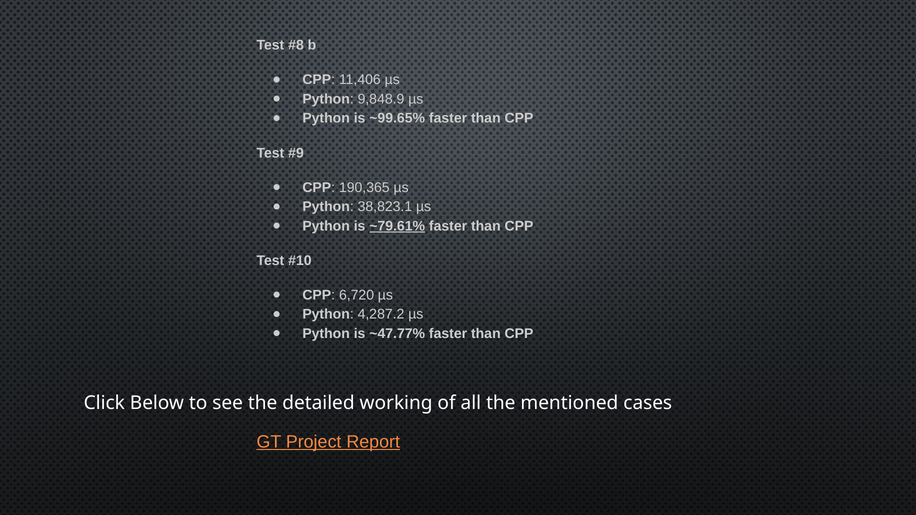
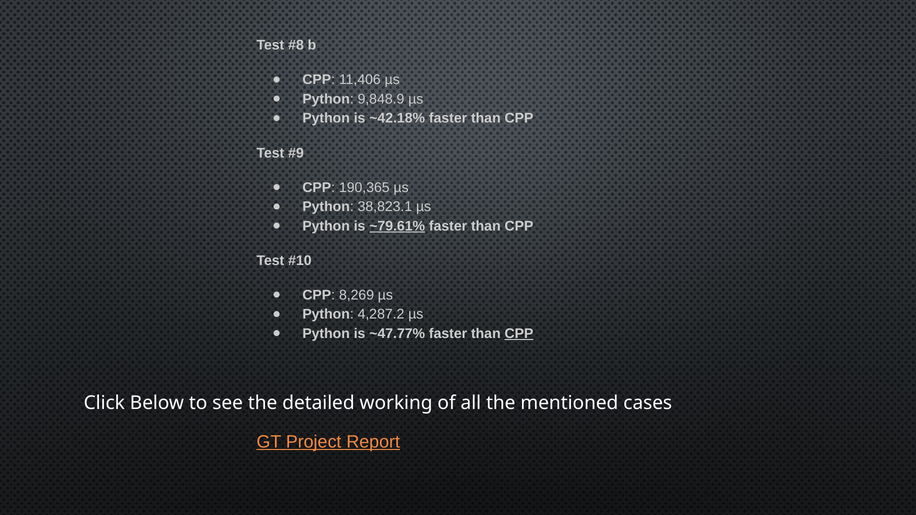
~99.65%: ~99.65% -> ~42.18% (397, 118)
6,720: 6,720 -> 8,269 (357, 295)
CPP underline: none -> present (519, 334)
